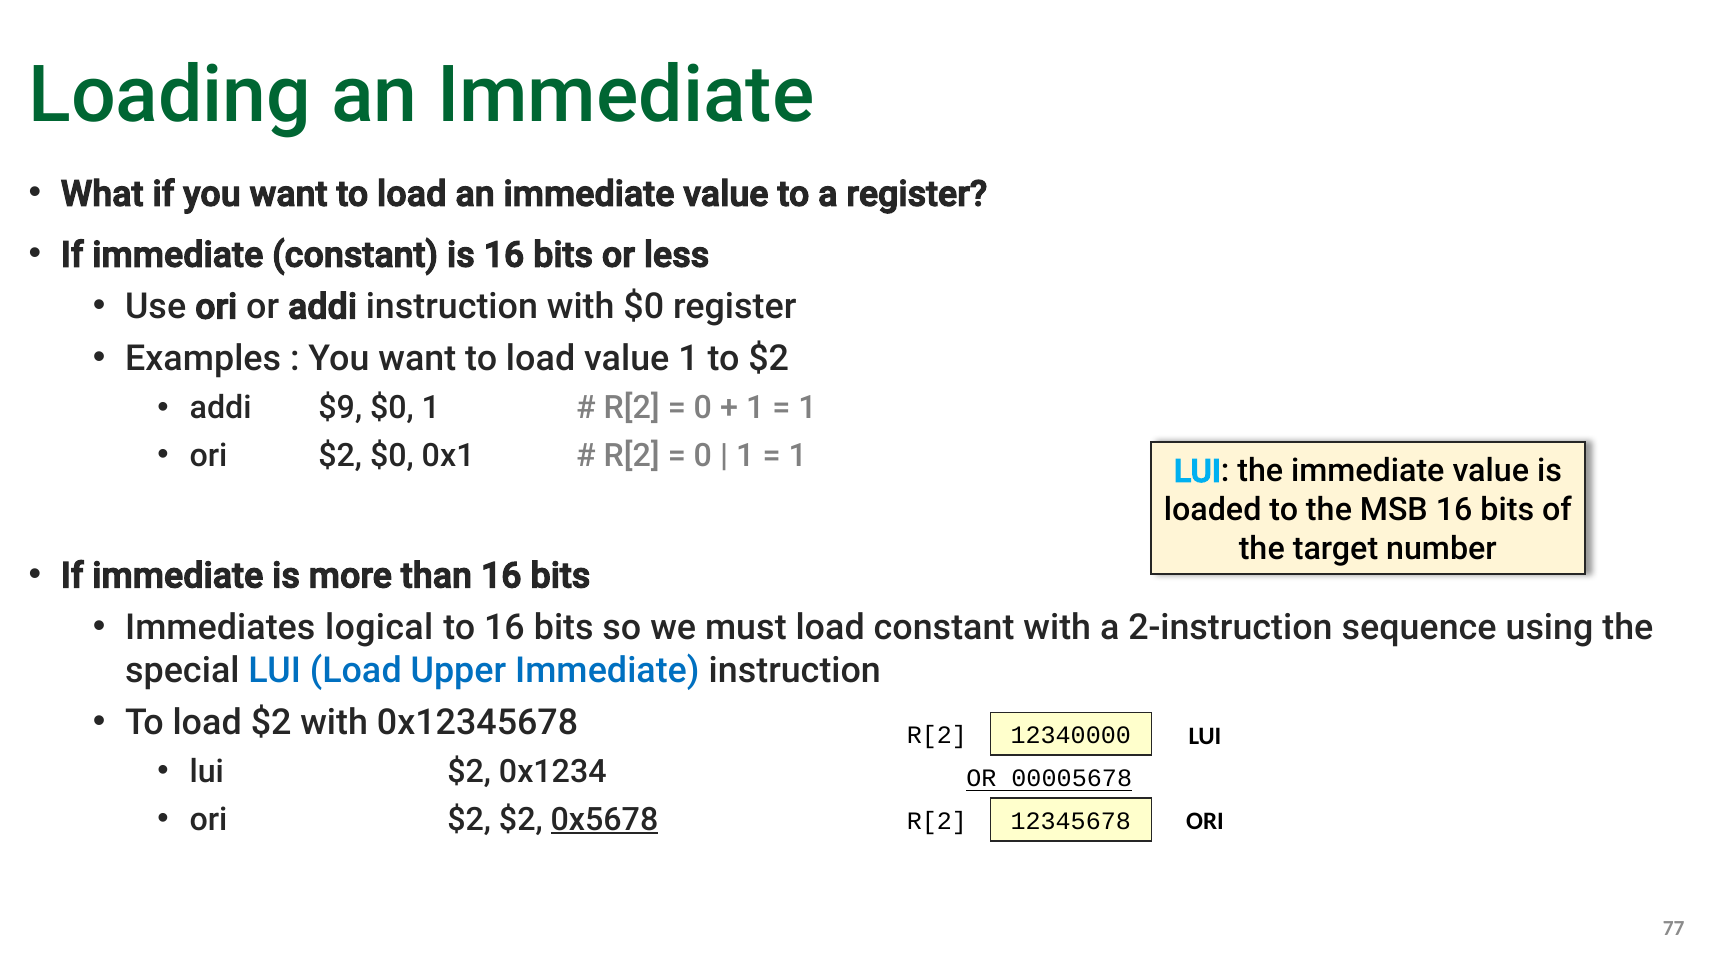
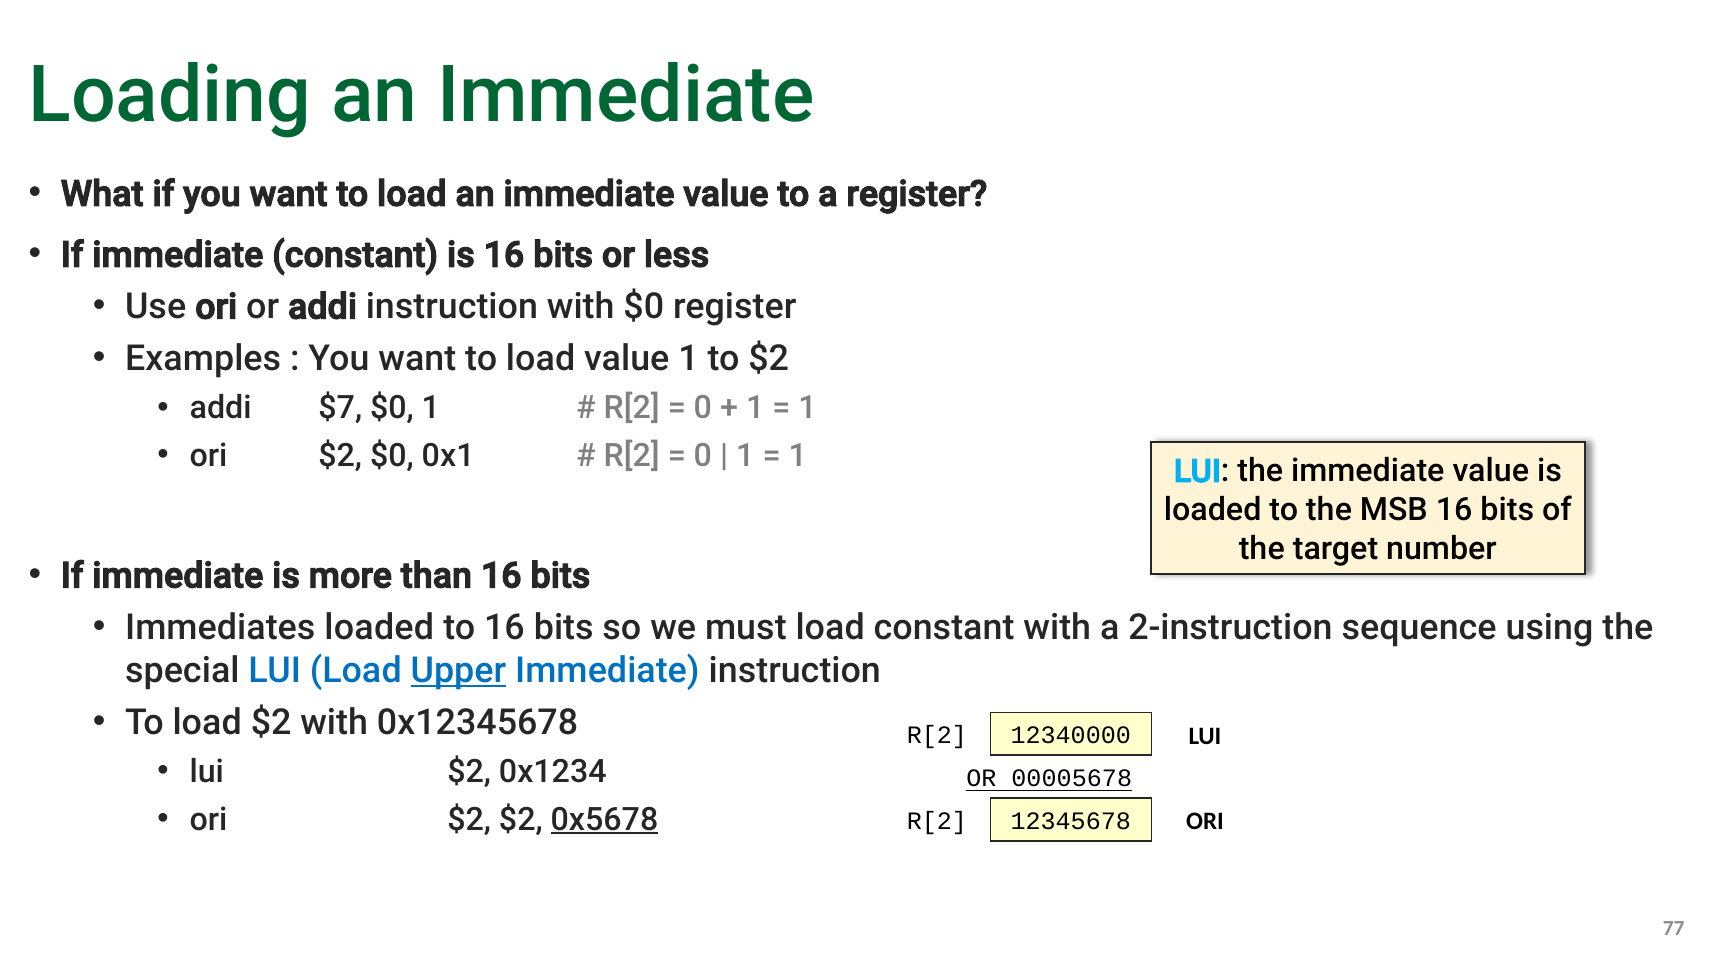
$9: $9 -> $7 (340, 408)
Immediates logical: logical -> loaded (379, 628)
Upper underline: none -> present (458, 671)
